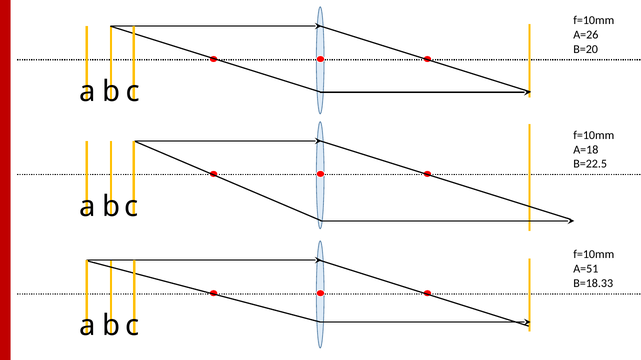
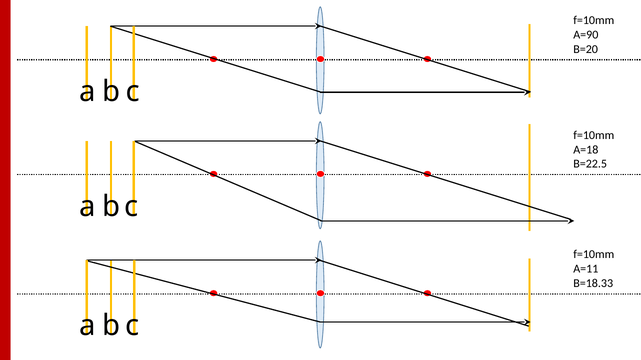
A=26: A=26 -> A=90 (586, 35)
A=51: A=51 -> A=11 (586, 269)
